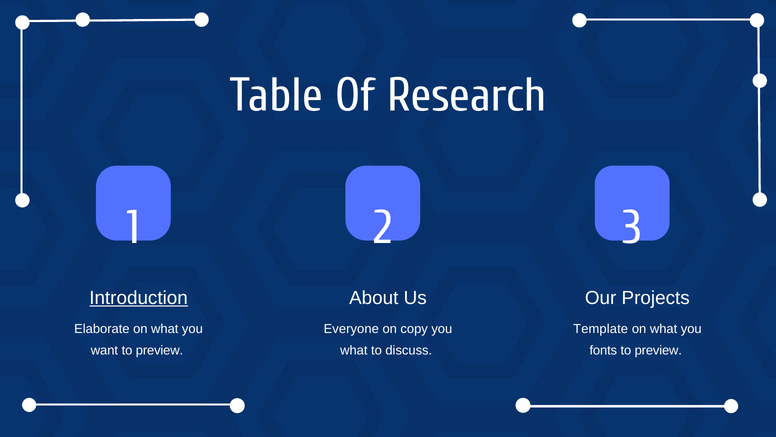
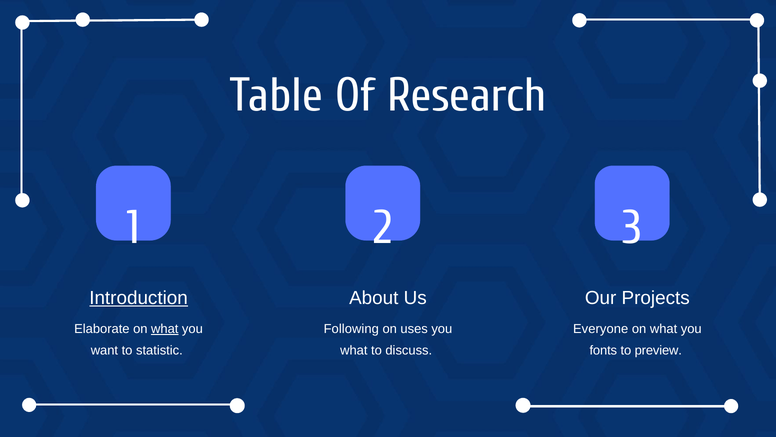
what underline: none -> present (165, 329)
Everyone: Everyone -> Following (351, 329)
copy: copy -> uses (414, 329)
Template: Template -> Everyone (601, 329)
want to preview: preview -> statistic (159, 350)
